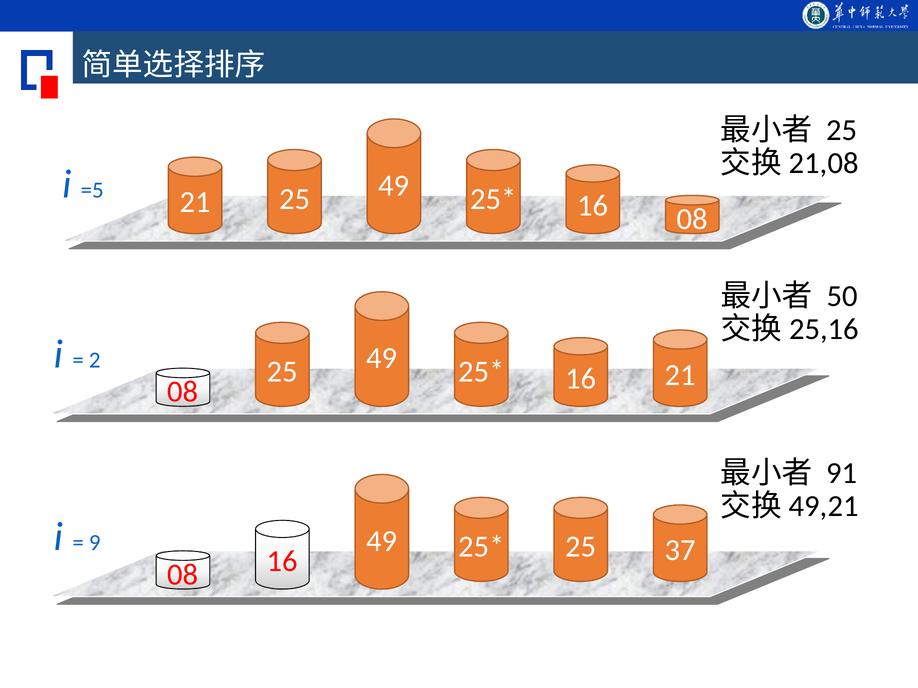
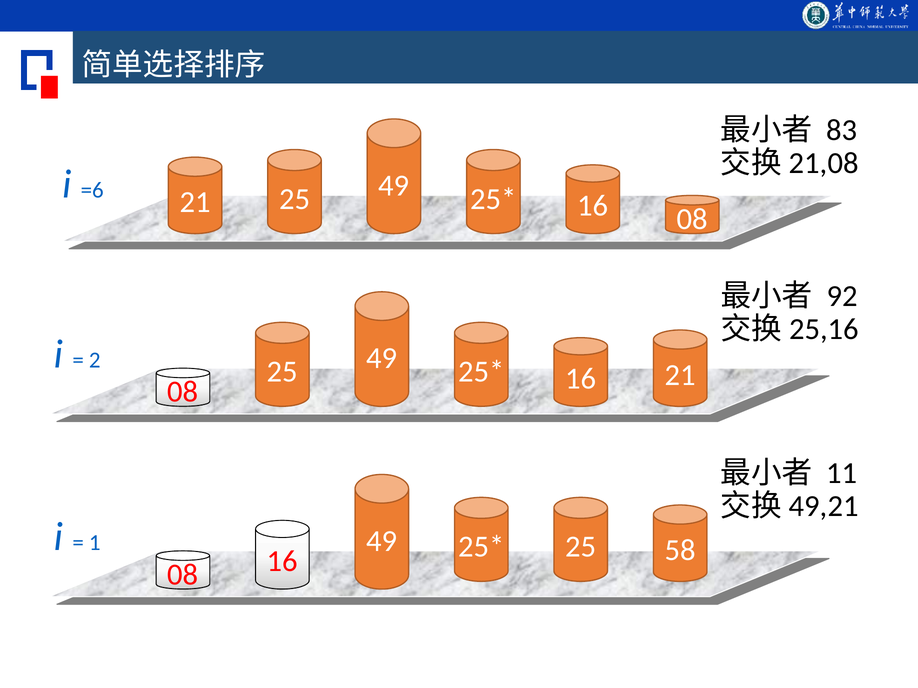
25: 25 -> 83 (842, 130)
=5: =5 -> =6 (92, 190)
50: 50 -> 92 (842, 296)
91: 91 -> 11 (842, 473)
9: 9 -> 1 (95, 543)
37: 37 -> 58 (680, 551)
